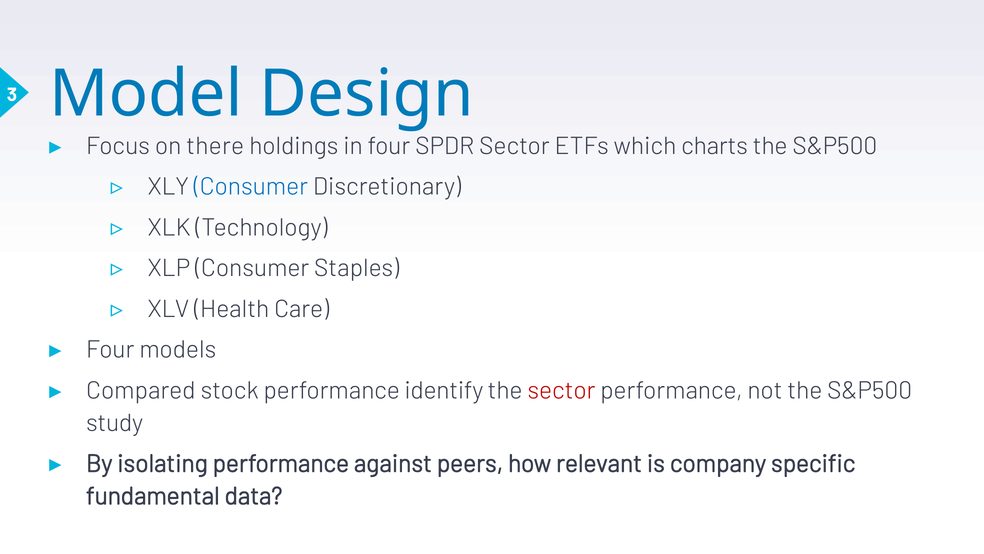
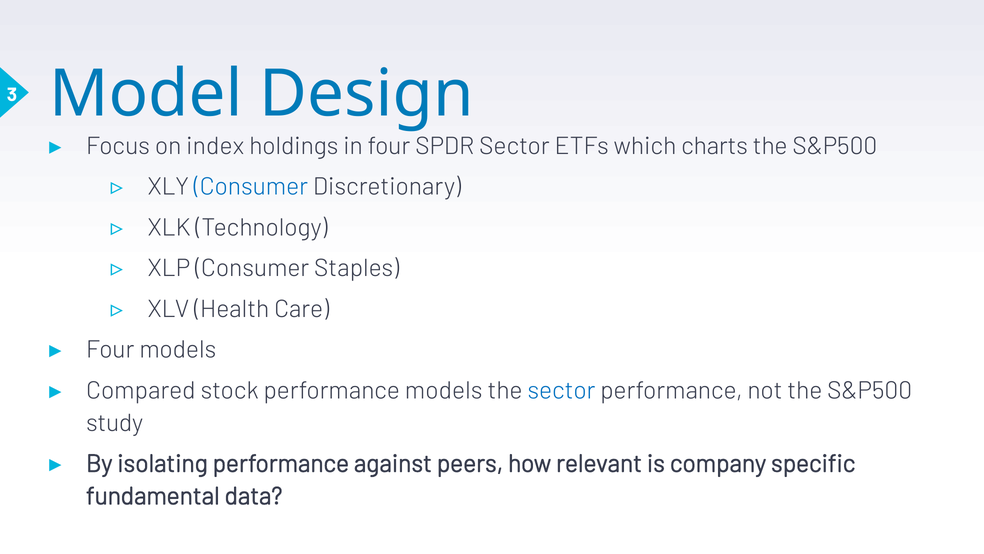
there: there -> index (215, 146)
performance identify: identify -> models (444, 390)
sector colour: red -> blue (561, 390)
